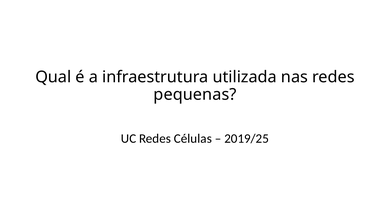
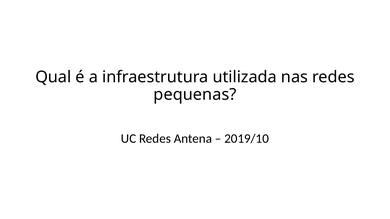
Células: Células -> Antena (193, 139)
2019/25: 2019/25 -> 2019/10 (247, 139)
